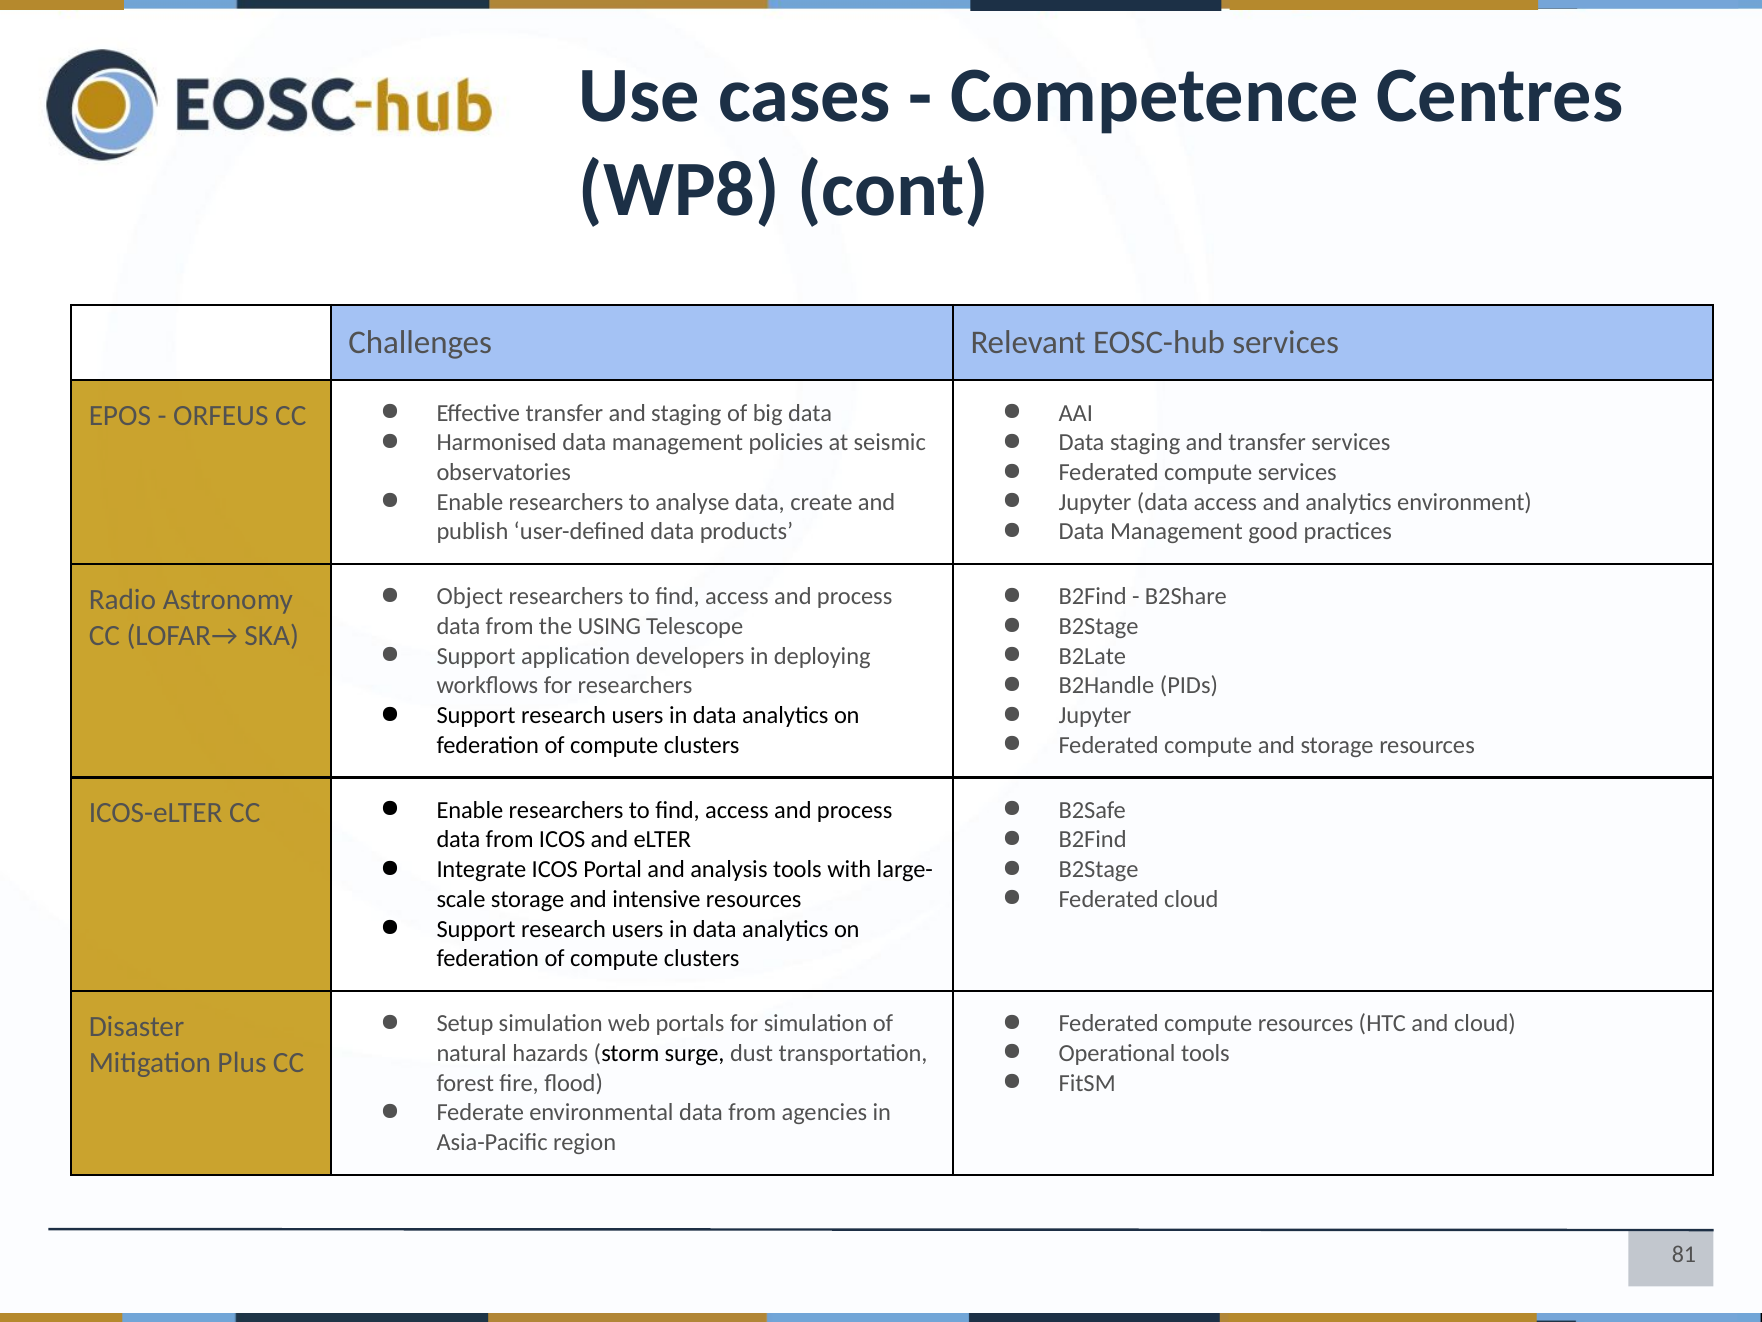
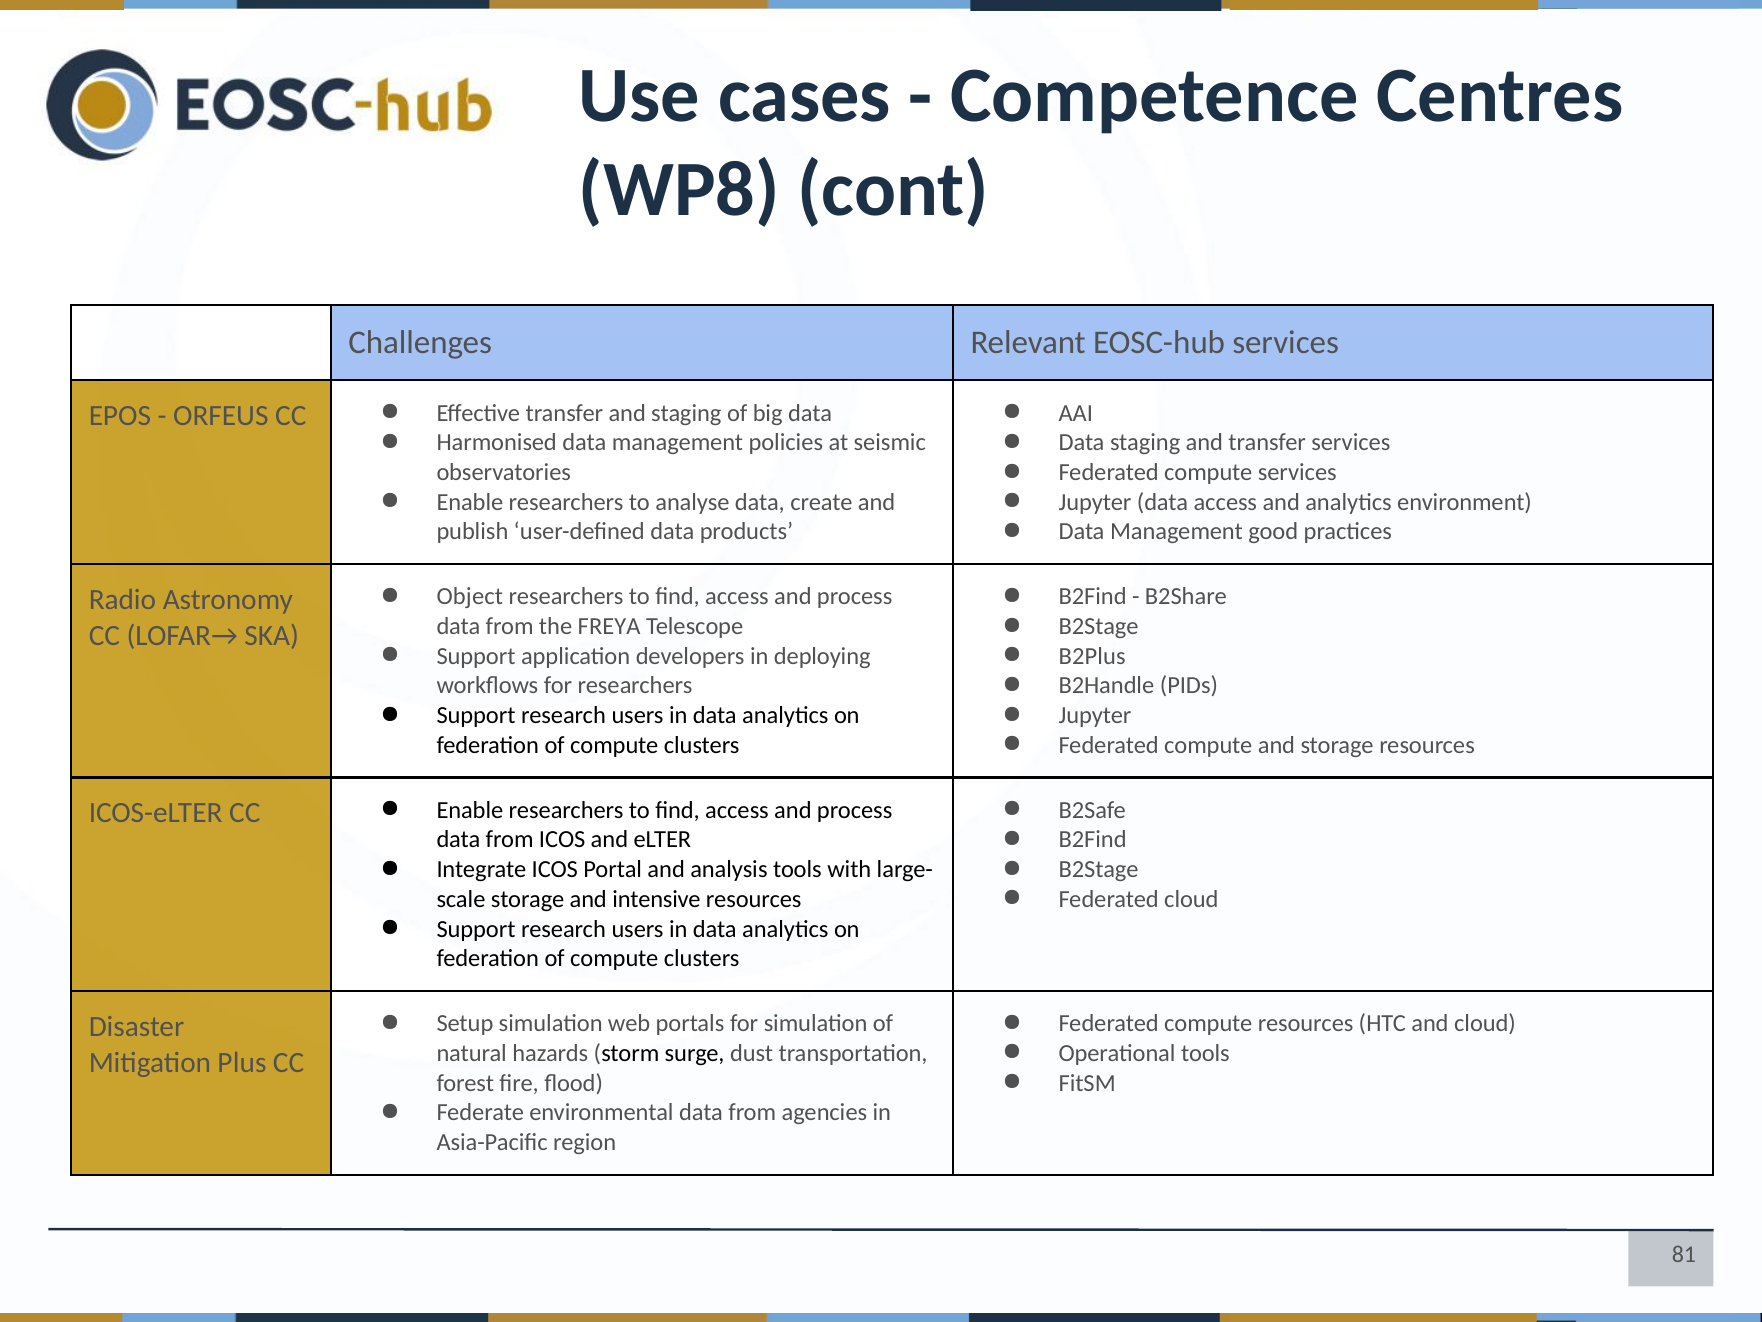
USING: USING -> FREYA (609, 626)
B2Late: B2Late -> B2Plus (1092, 656)
